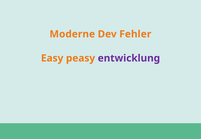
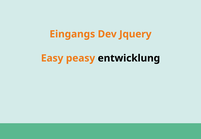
Moderne: Moderne -> Eingangs (72, 34)
Fehler: Fehler -> Jquery (135, 34)
entwicklung colour: purple -> black (129, 58)
